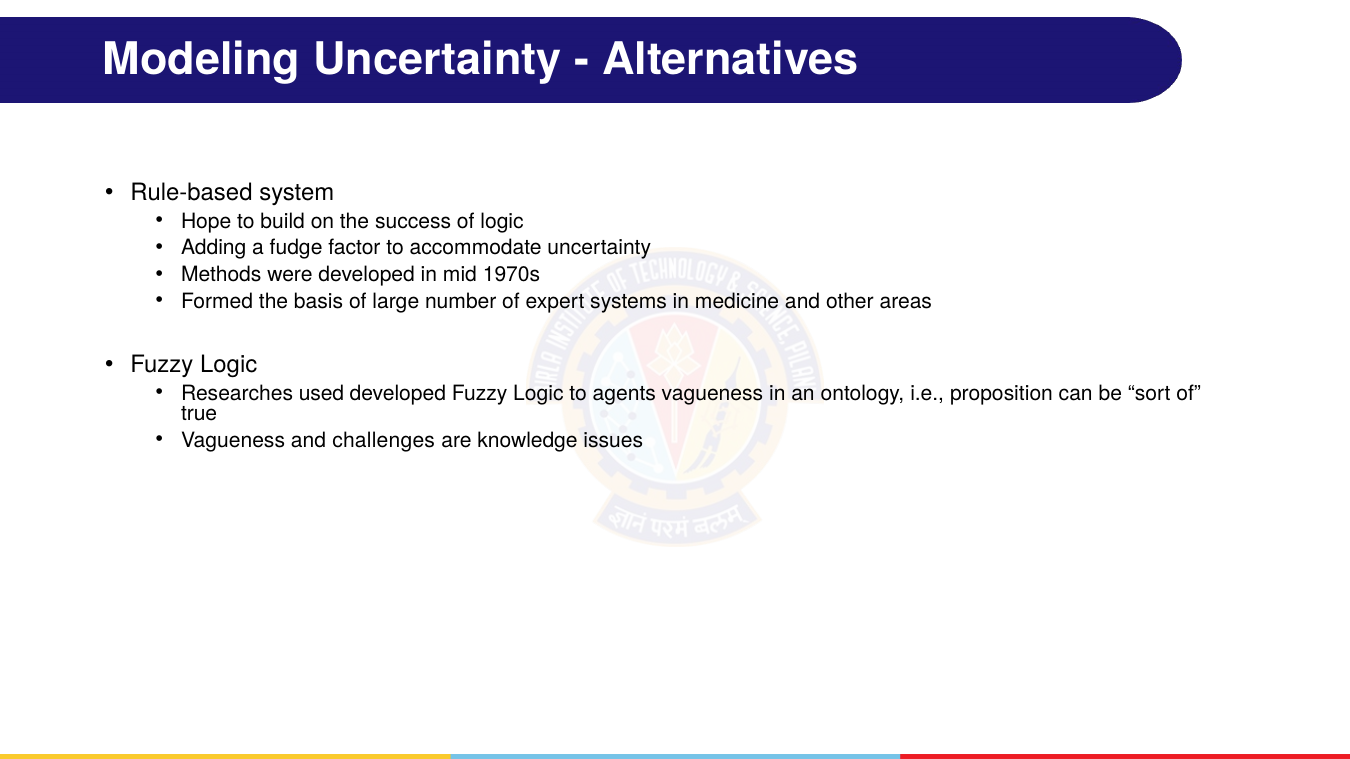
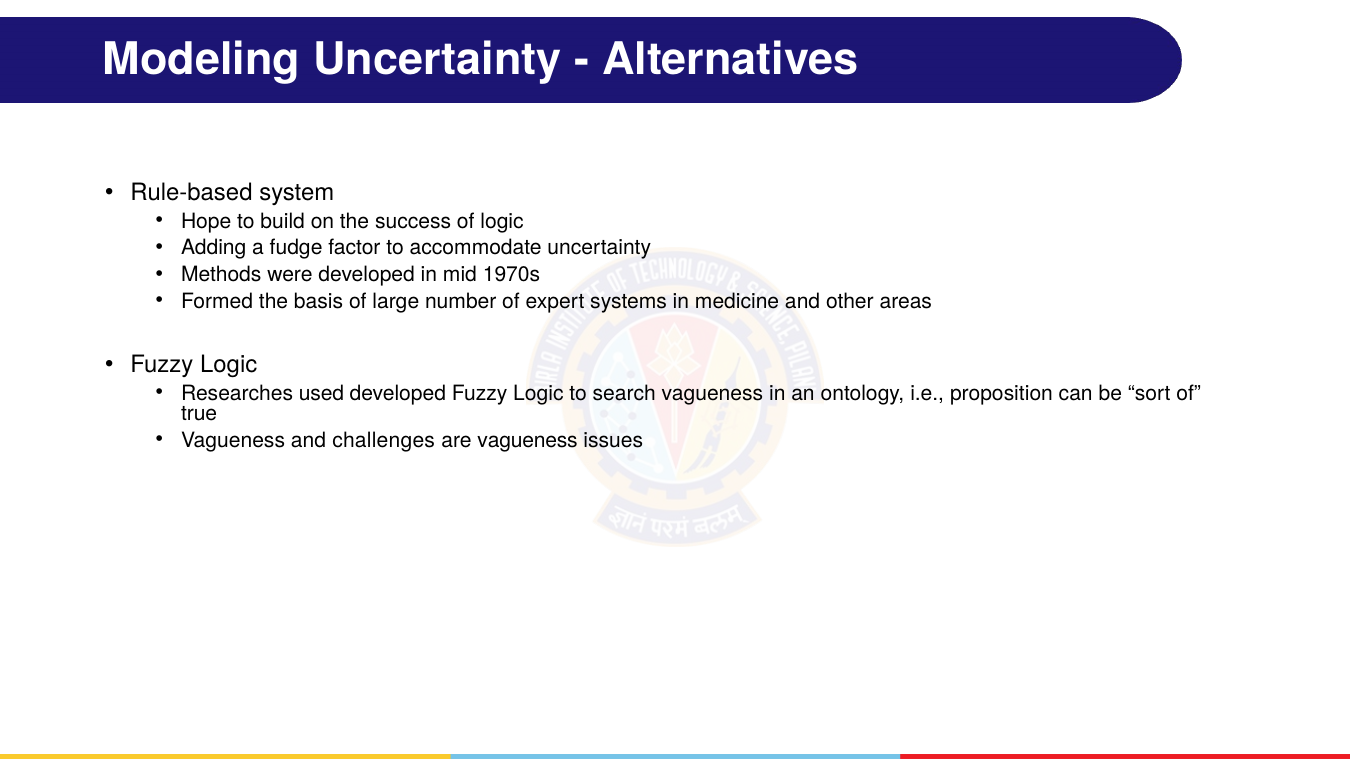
agents: agents -> search (624, 393)
are knowledge: knowledge -> vagueness (528, 441)
